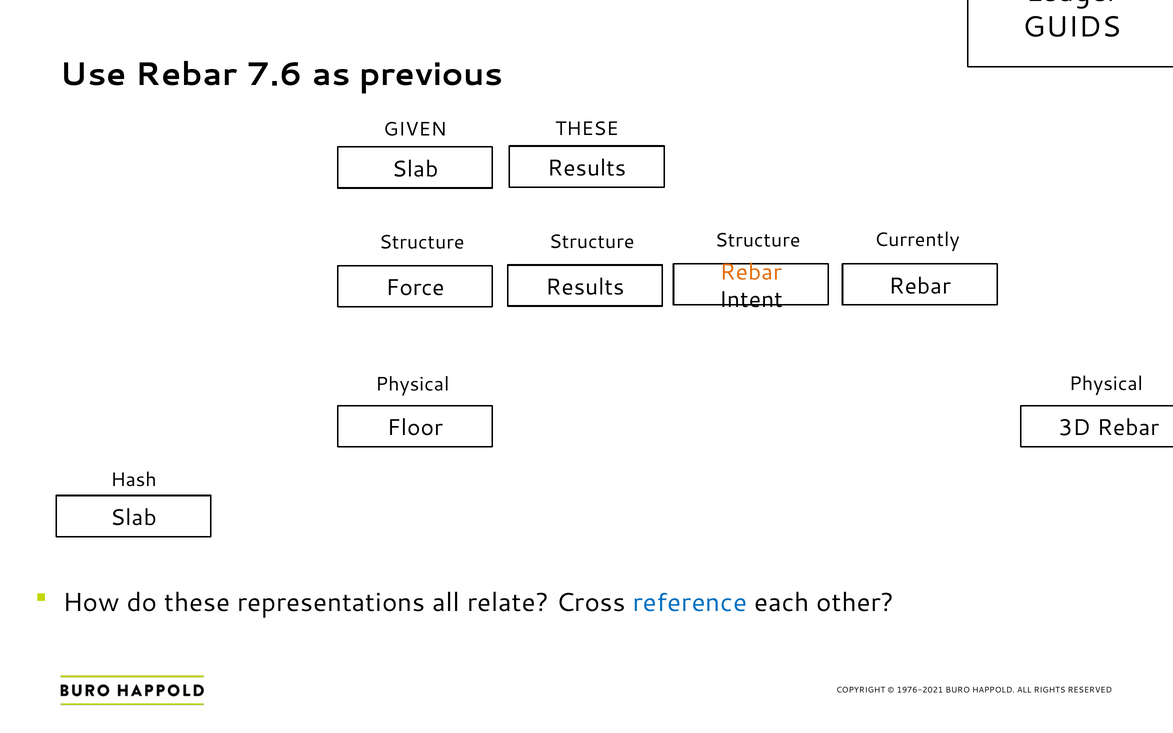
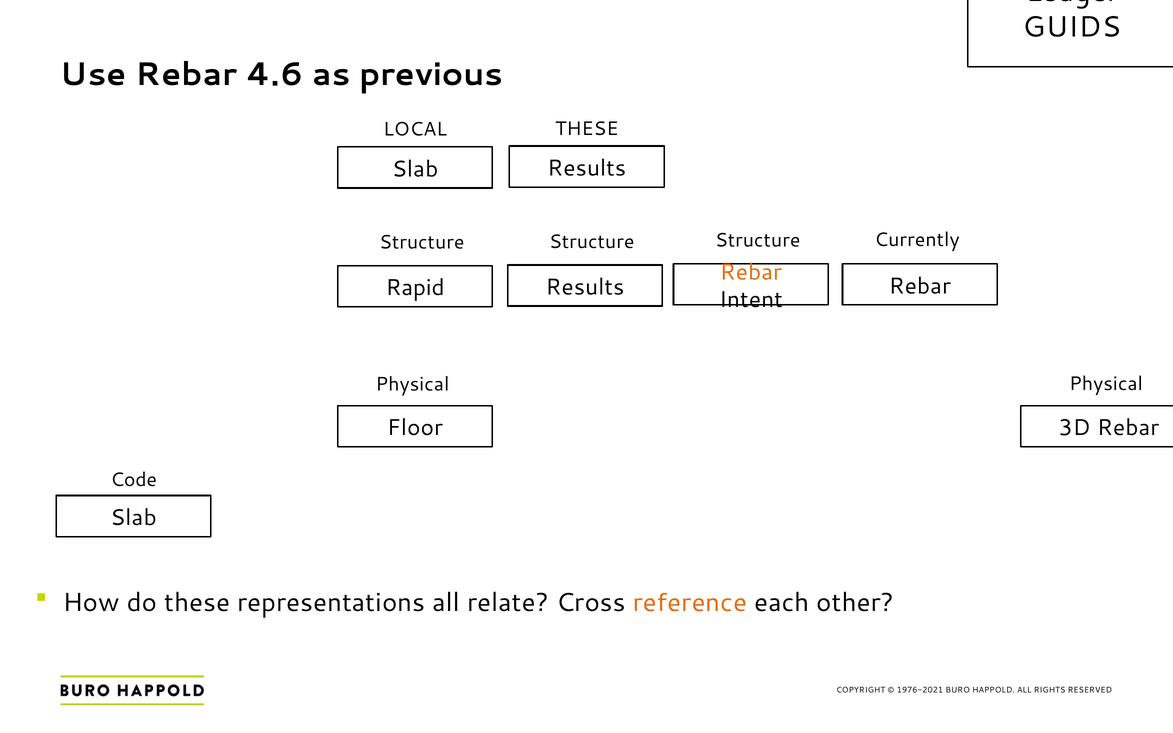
7.6: 7.6 -> 4.6 (275, 75)
GIVEN: GIVEN -> LOCAL (415, 130)
Force: Force -> Rapid (415, 288)
Hash: Hash -> Code (134, 480)
reference colour: blue -> orange (690, 603)
